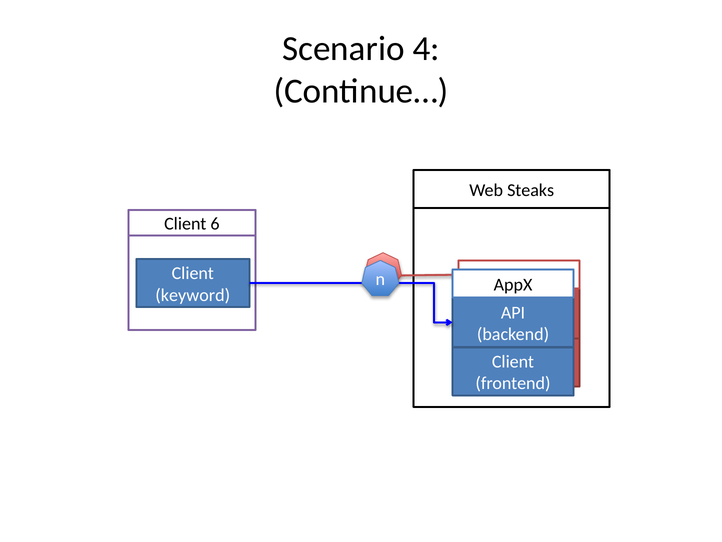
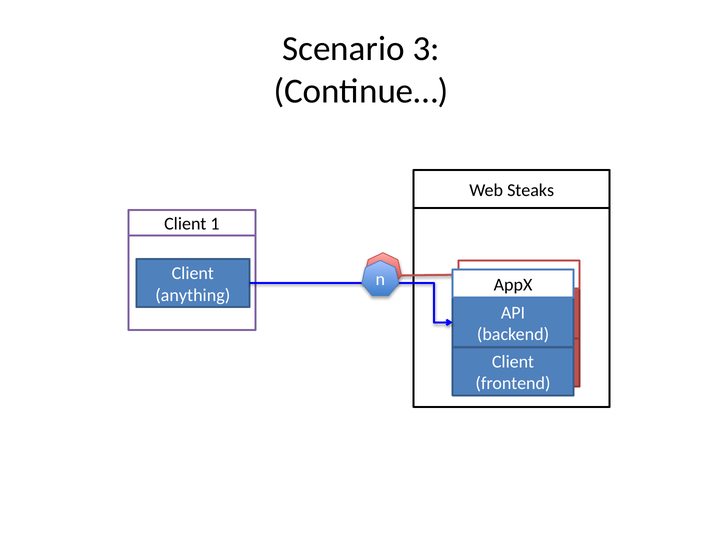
4: 4 -> 3 (426, 49)
6: 6 -> 1 (215, 224)
keyword: keyword -> anything (193, 295)
